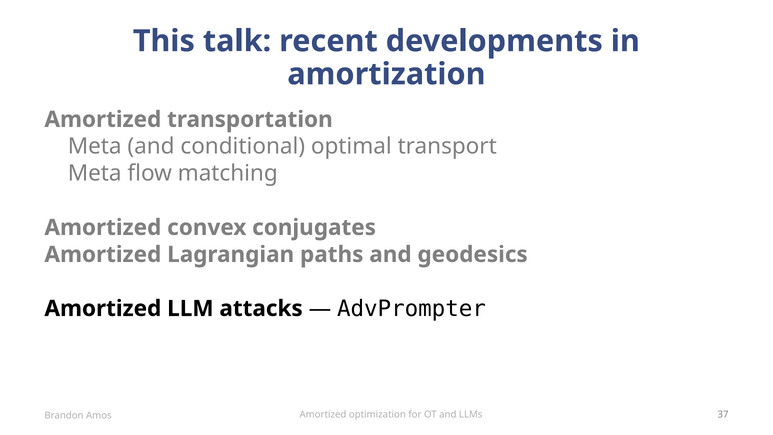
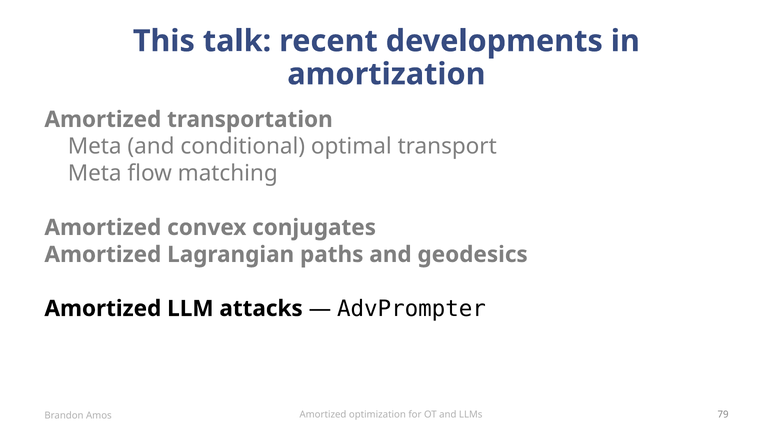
37: 37 -> 79 (723, 414)
